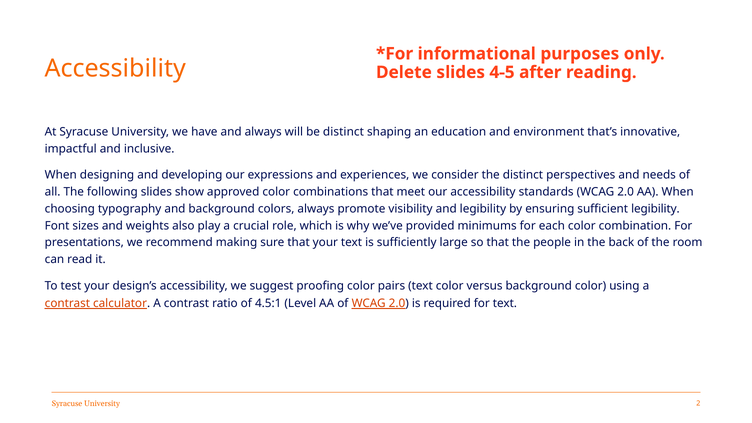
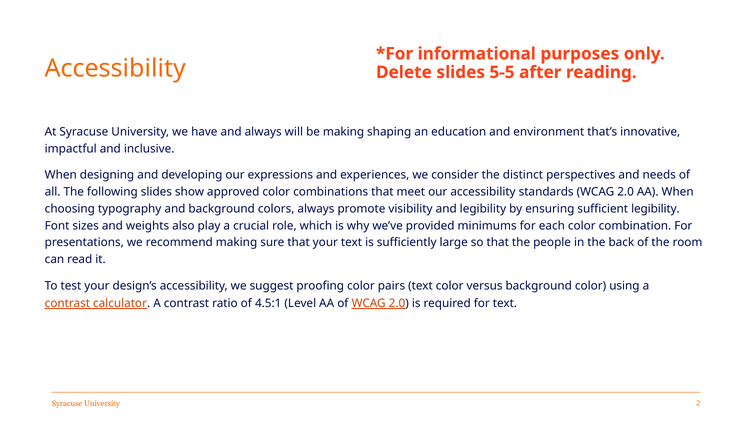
4-5: 4-5 -> 5-5 (502, 72)
be distinct: distinct -> making (344, 132)
